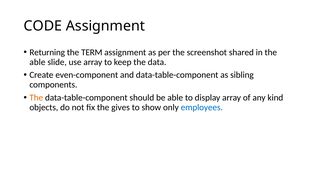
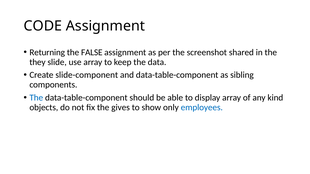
TERM: TERM -> FALSE (92, 52)
able: able -> they (38, 62)
even-component: even-component -> slide-component (87, 75)
The colour: orange -> blue (36, 98)
